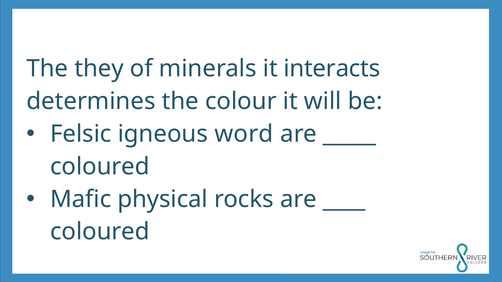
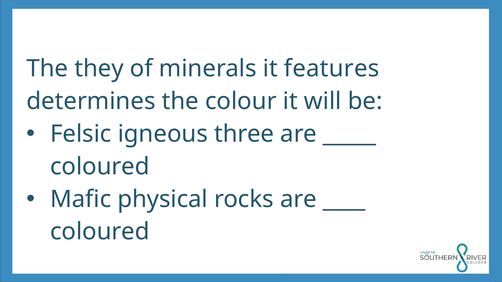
interacts: interacts -> features (332, 69)
word: word -> three (244, 134)
